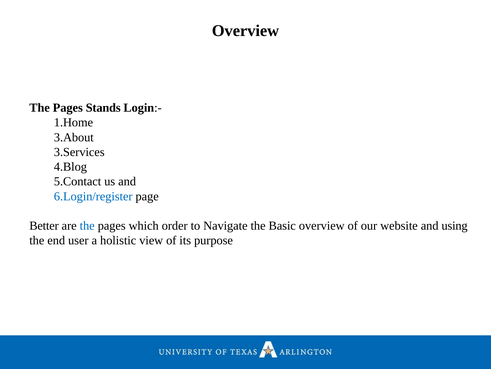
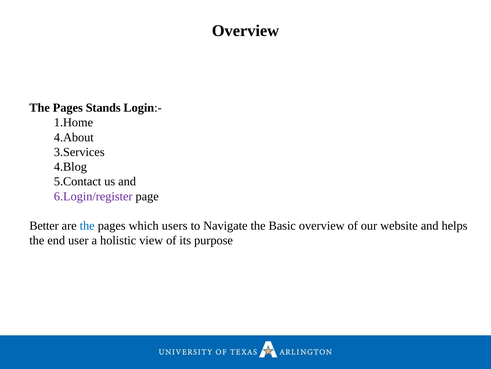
3.About: 3.About -> 4.About (74, 137)
6.Login/register colour: blue -> purple (93, 196)
order: order -> users (175, 225)
using: using -> helps (455, 225)
